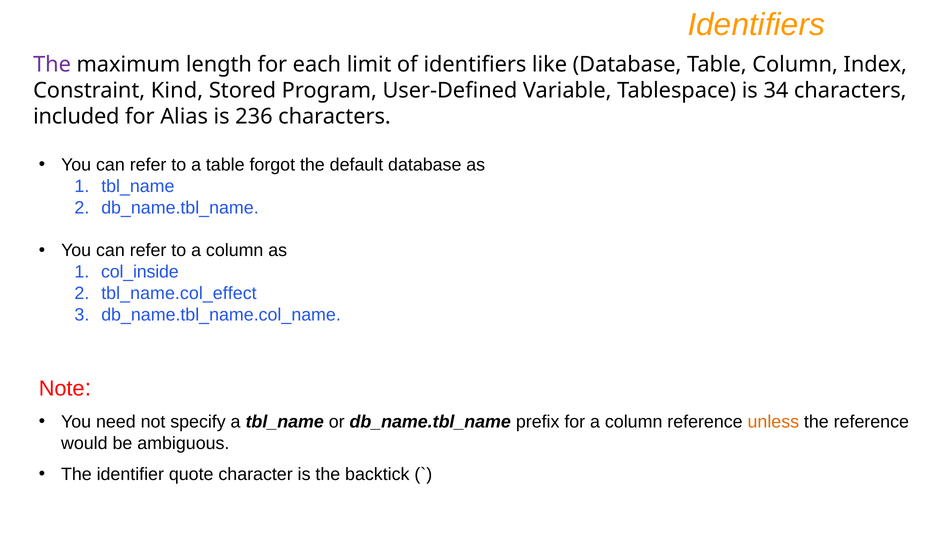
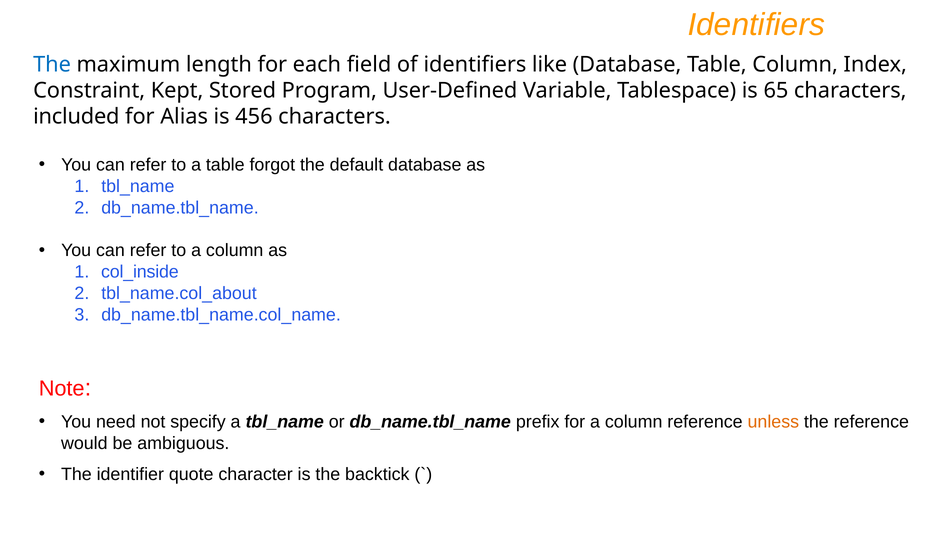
The colour: purple -> blue (52, 64)
limit: limit -> field (369, 64)
Kind: Kind -> Kept (177, 91)
34: 34 -> 65 (776, 91)
236: 236 -> 456 (254, 117)
tbl_name.col_effect: tbl_name.col_effect -> tbl_name.col_about (179, 293)
